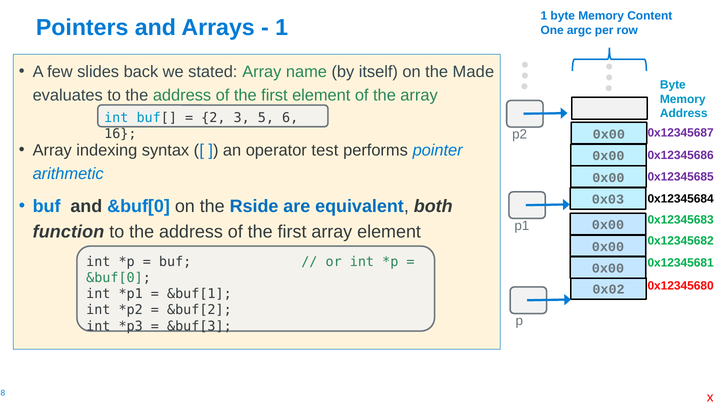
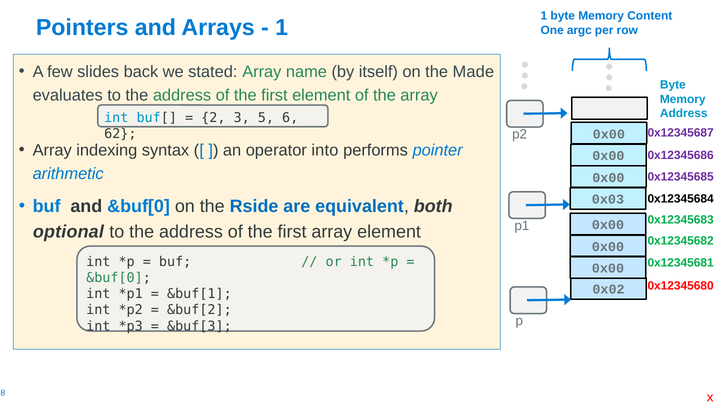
16: 16 -> 62 (120, 134)
test: test -> into (325, 150)
function: function -> optional (68, 232)
